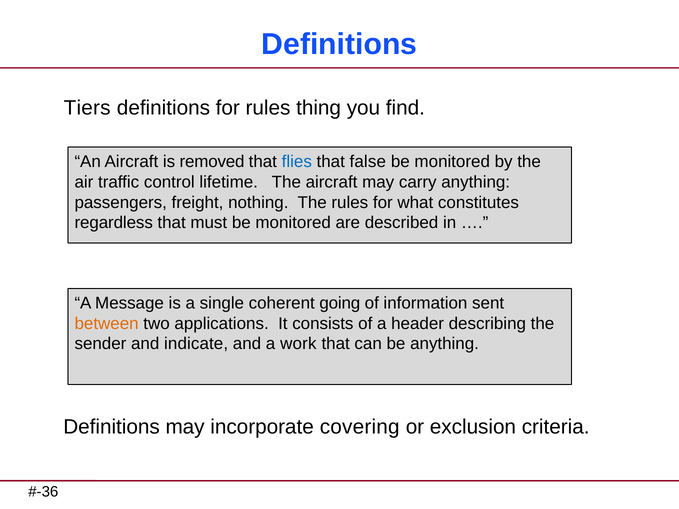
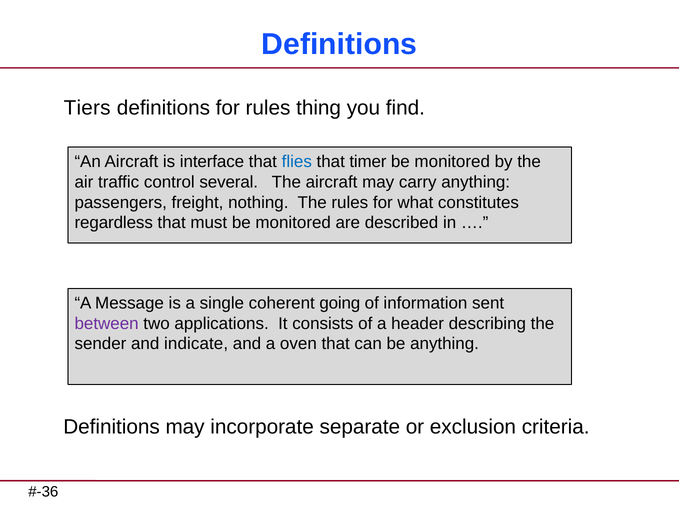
removed: removed -> interface (212, 162)
false: false -> timer (368, 162)
lifetime: lifetime -> several (229, 182)
between colour: orange -> purple (107, 324)
work: work -> oven (298, 344)
covering: covering -> separate (360, 427)
